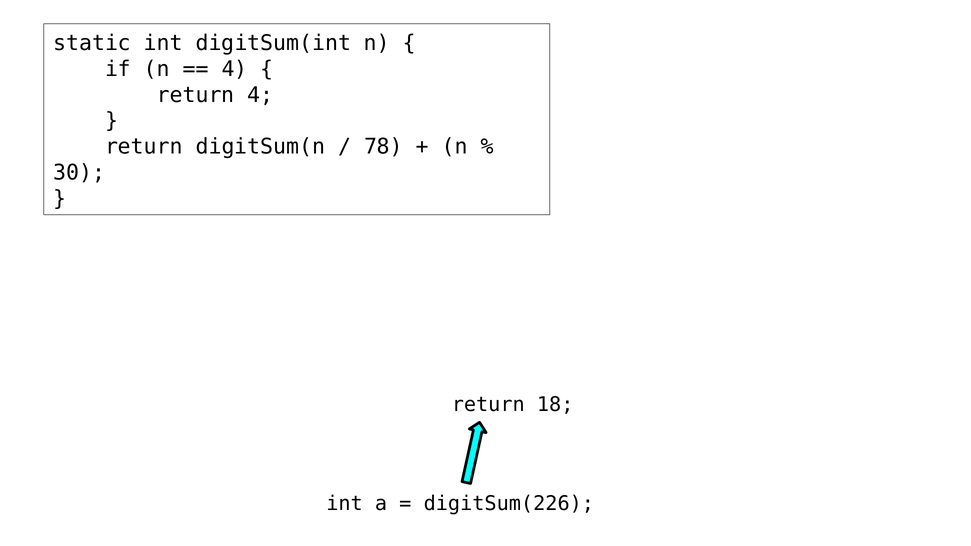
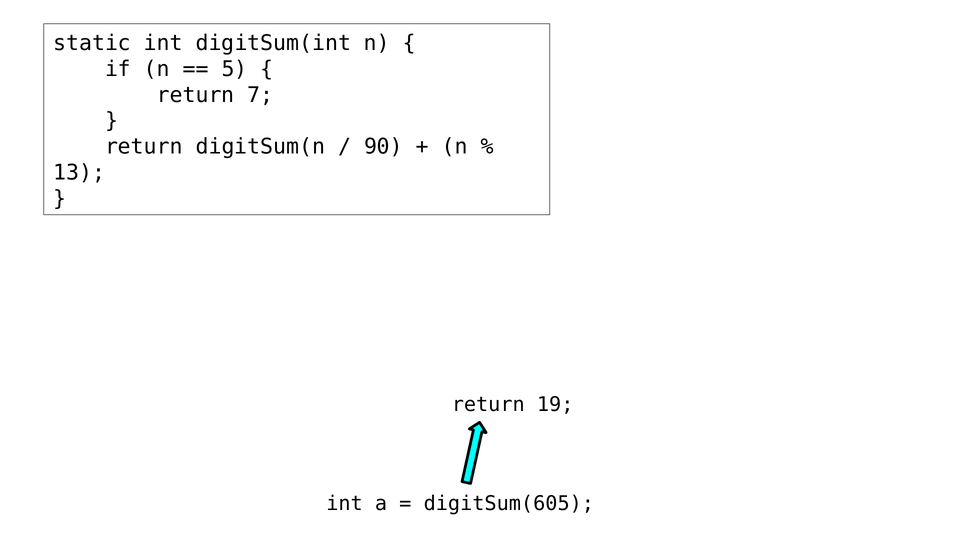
4: 4 -> 5 (234, 69)
return 4: 4 -> 7 (260, 95)
78: 78 -> 90 (383, 147)
30: 30 -> 13 (79, 173)
18: 18 -> 19 (555, 405)
digitSum(226: digitSum(226 -> digitSum(605 (509, 504)
